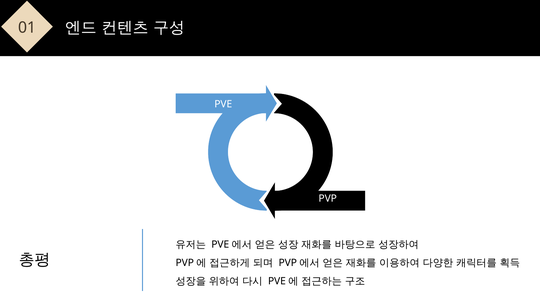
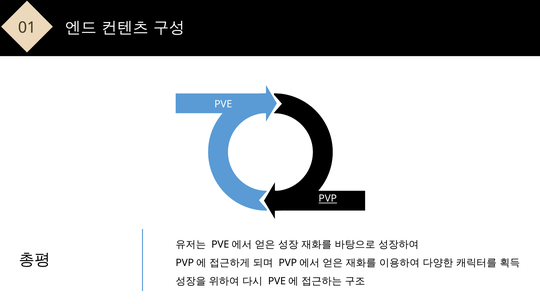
PVP underline: none -> present (328, 198)
